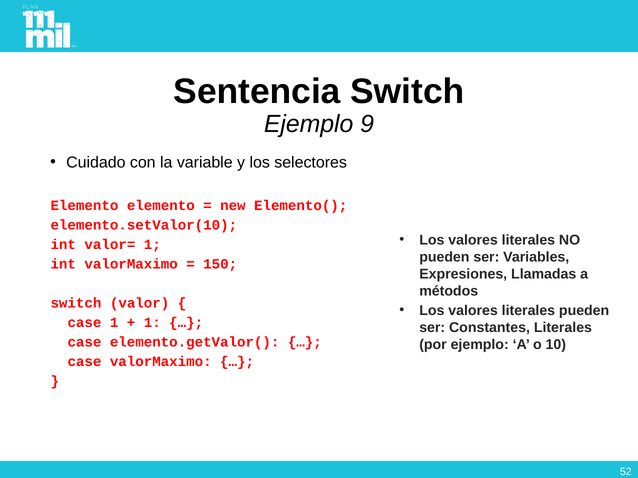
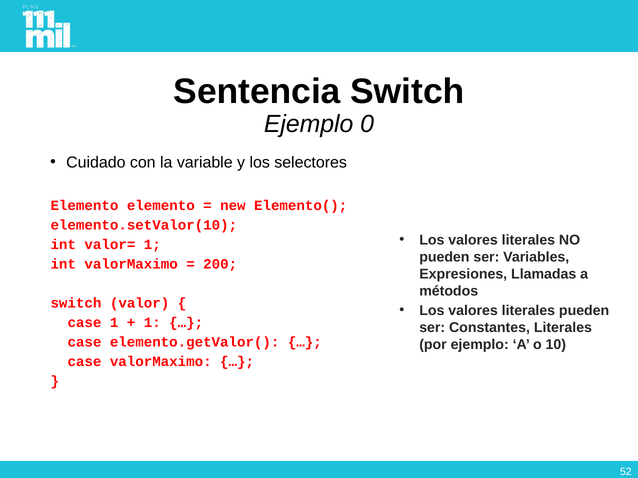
9: 9 -> 0 (367, 124)
150: 150 -> 200 (220, 264)
